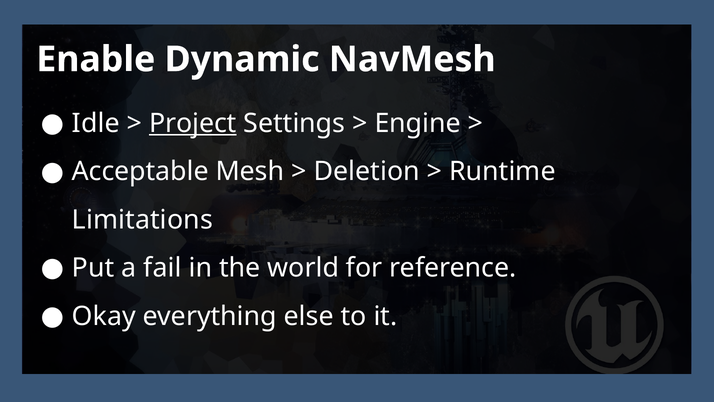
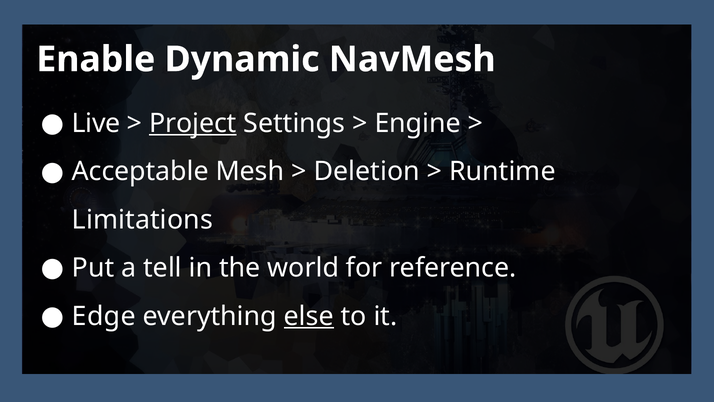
Idle: Idle -> Live (96, 123)
fail: fail -> tell (163, 268)
Okay: Okay -> Edge (104, 316)
else underline: none -> present (309, 316)
